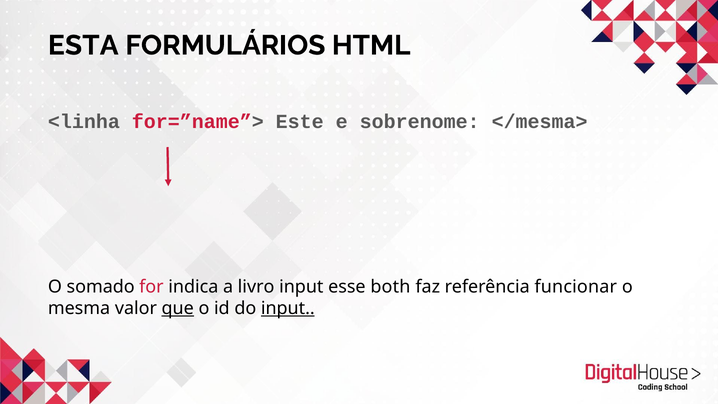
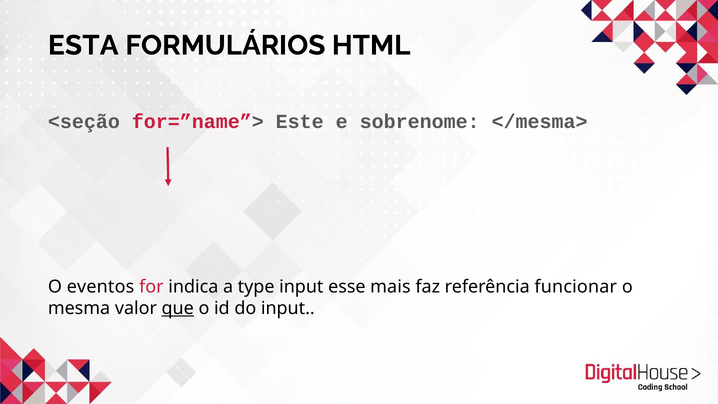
<linha: <linha -> <seção (84, 122)
somado: somado -> eventos (101, 287)
livro: livro -> type (256, 287)
both: both -> mais (390, 287)
input underline: present -> none (288, 308)
